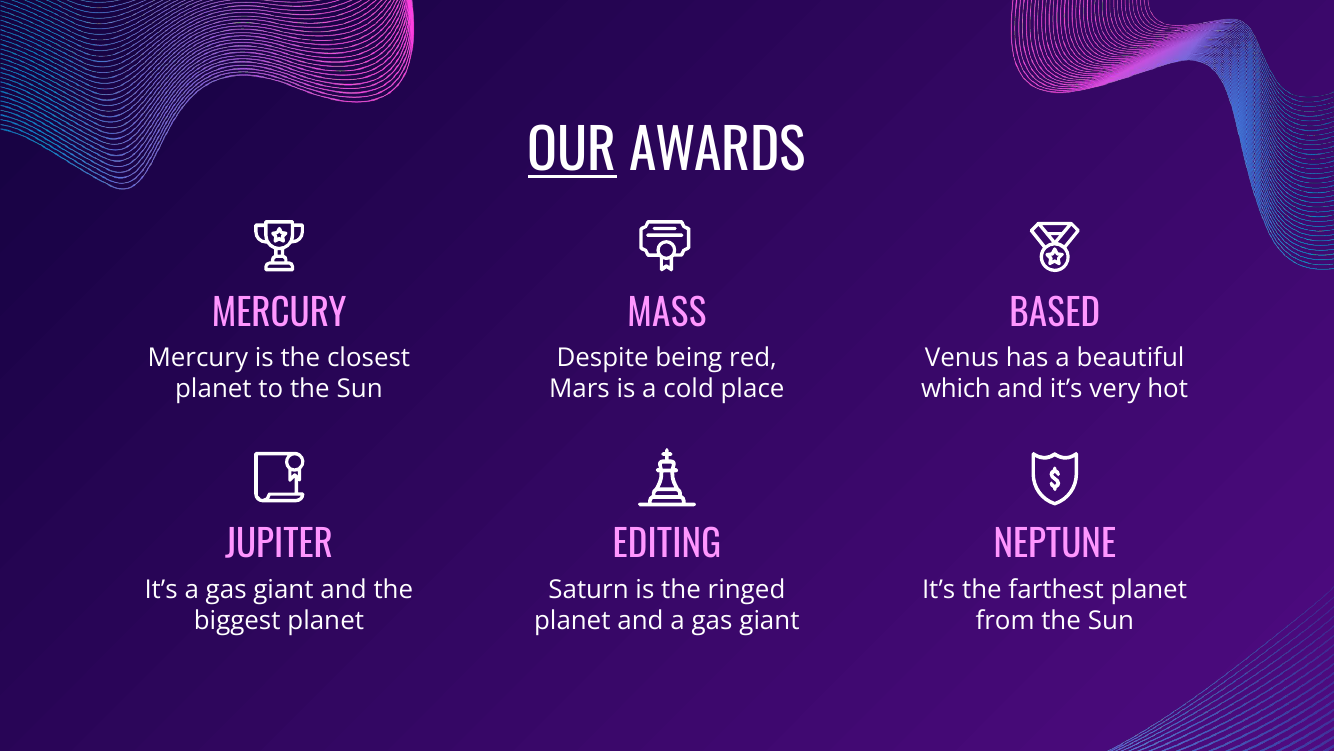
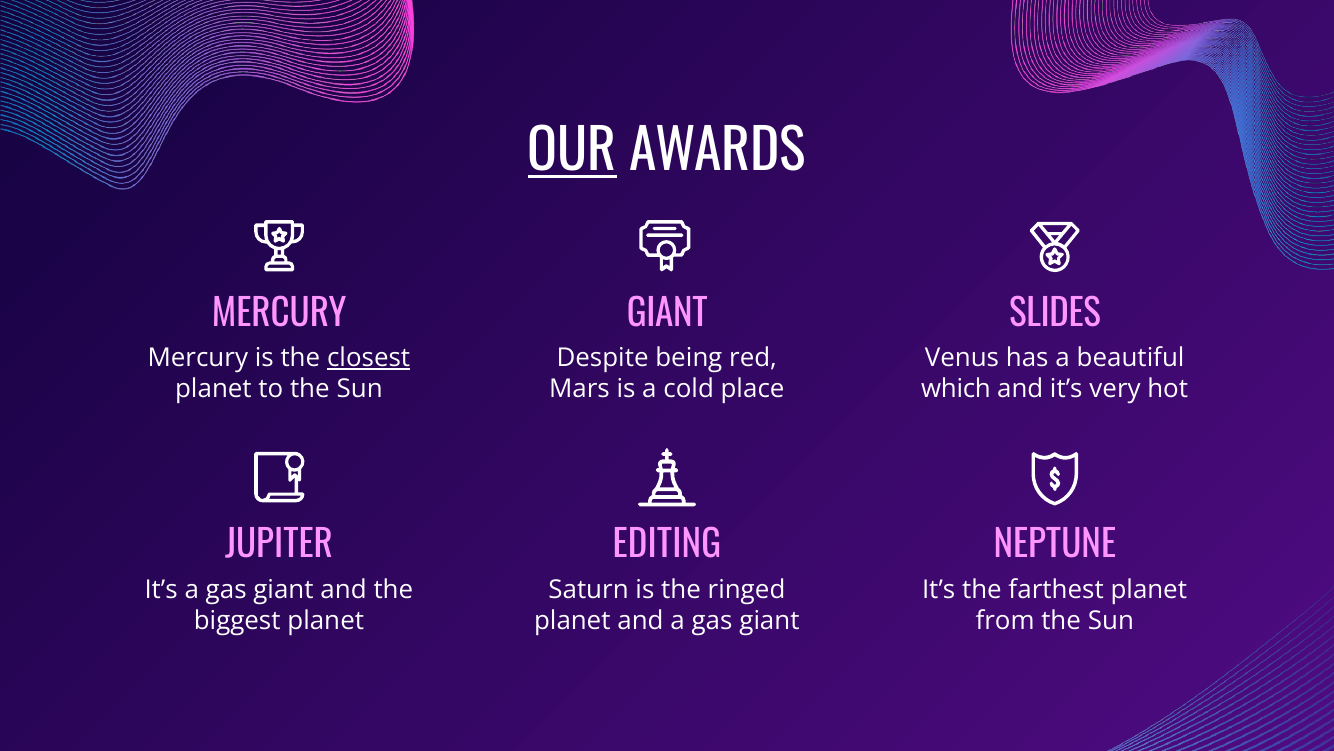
MASS: MASS -> GIANT (667, 314)
BASED: BASED -> SLIDES (1055, 314)
closest underline: none -> present (369, 358)
